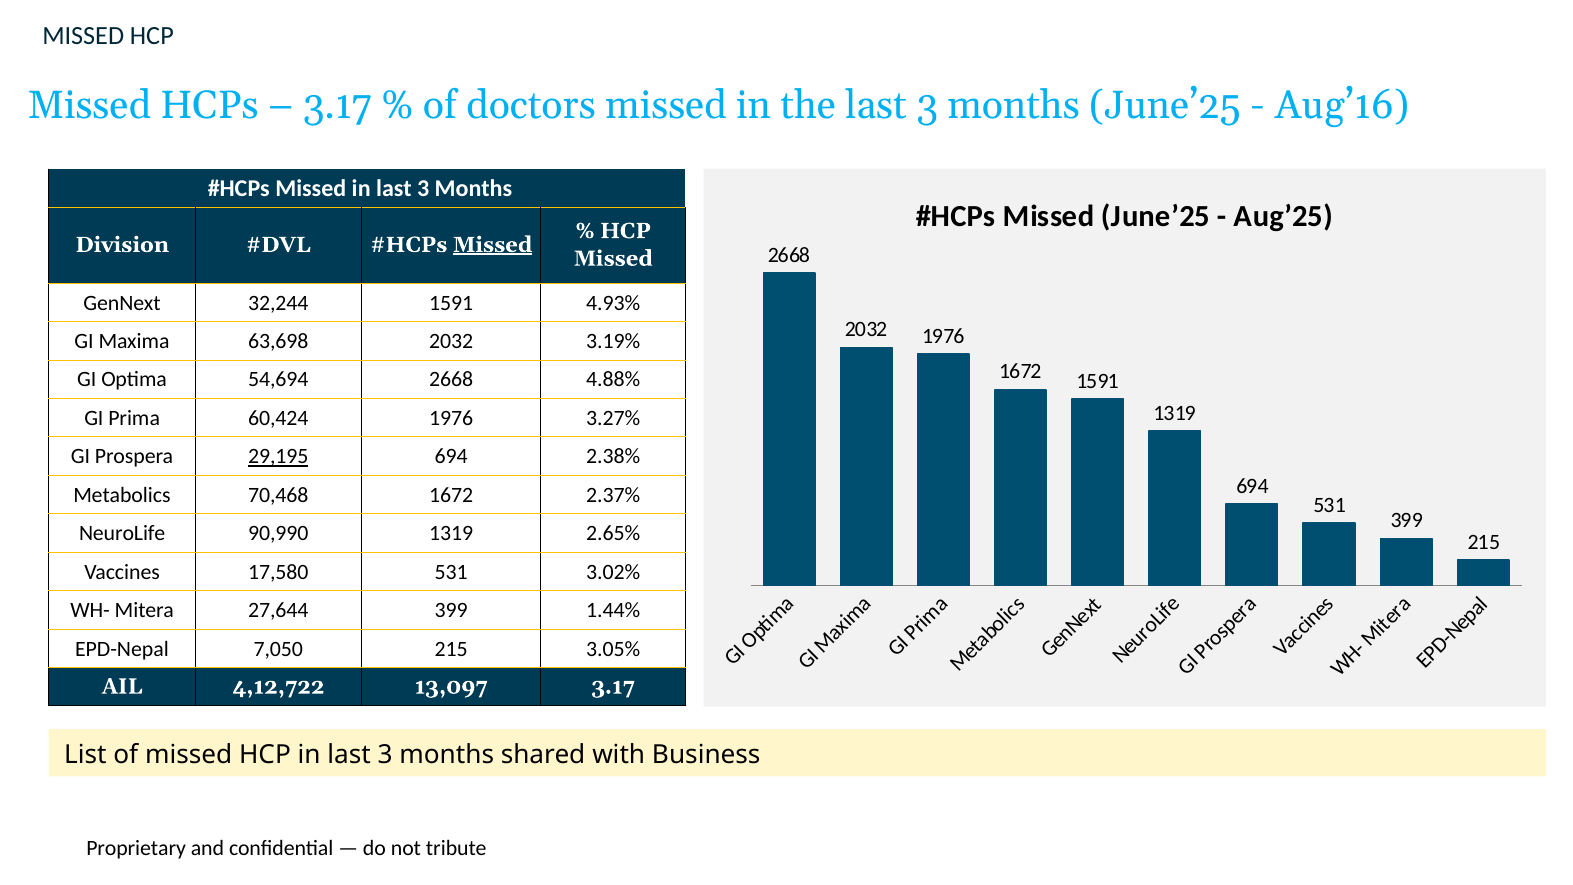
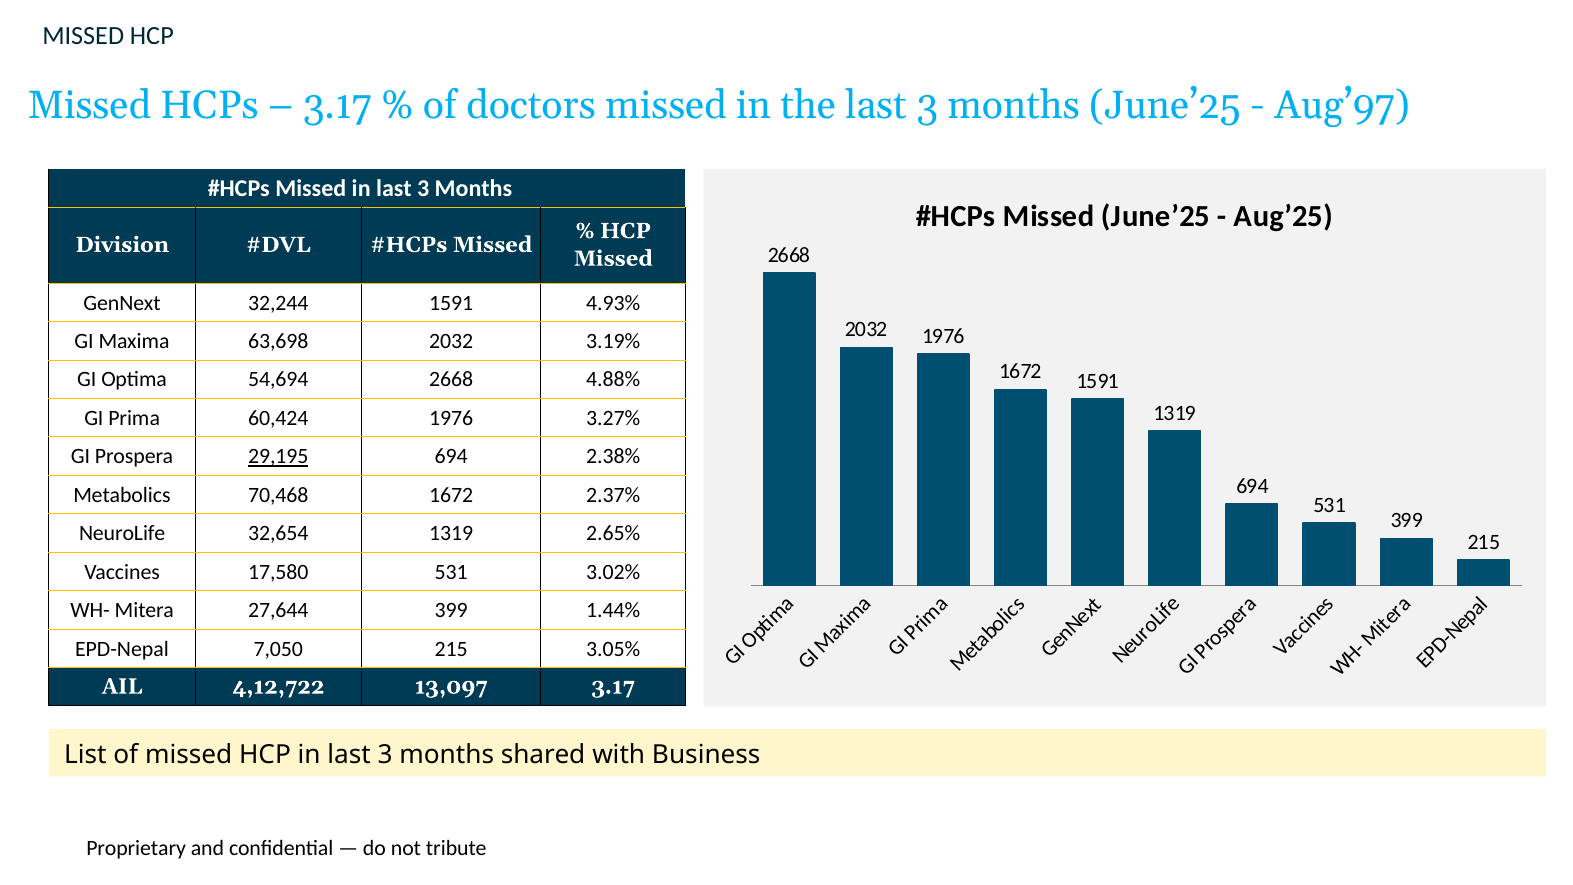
Aug’16: Aug’16 -> Aug’97 (1342, 106)
Missed underline: present -> none (493, 245)
90,990: 90,990 -> 32,654 (278, 533)
